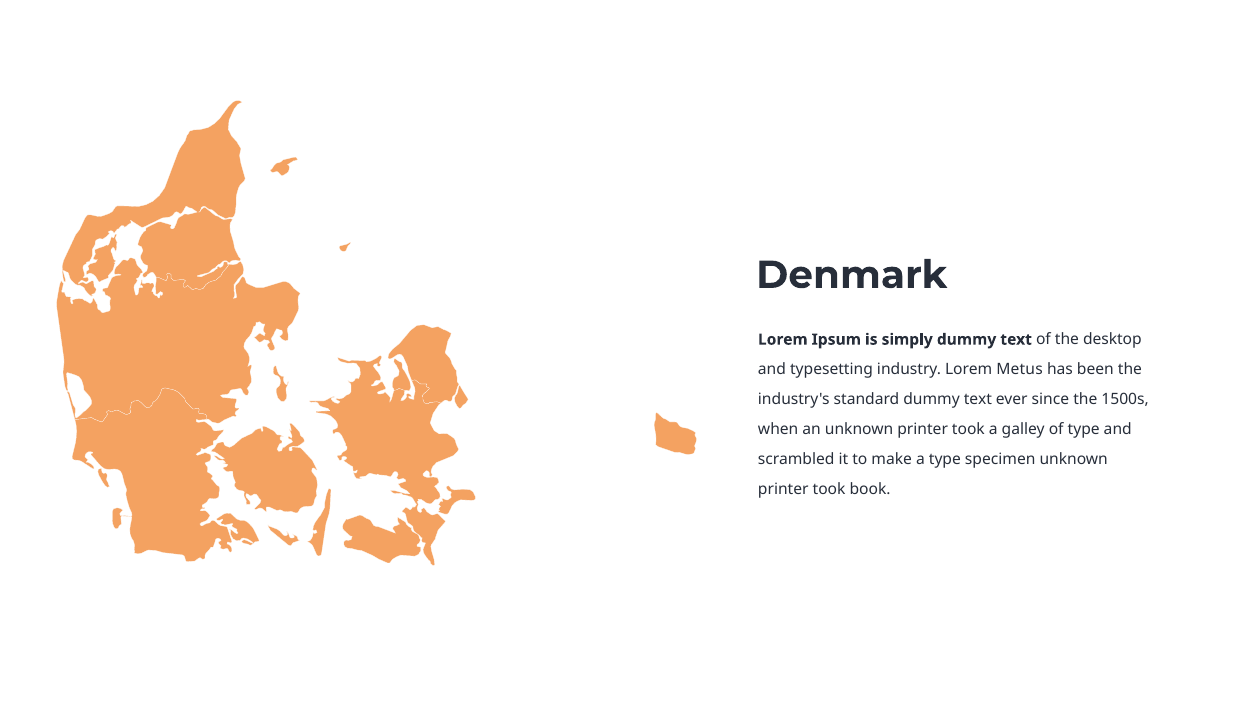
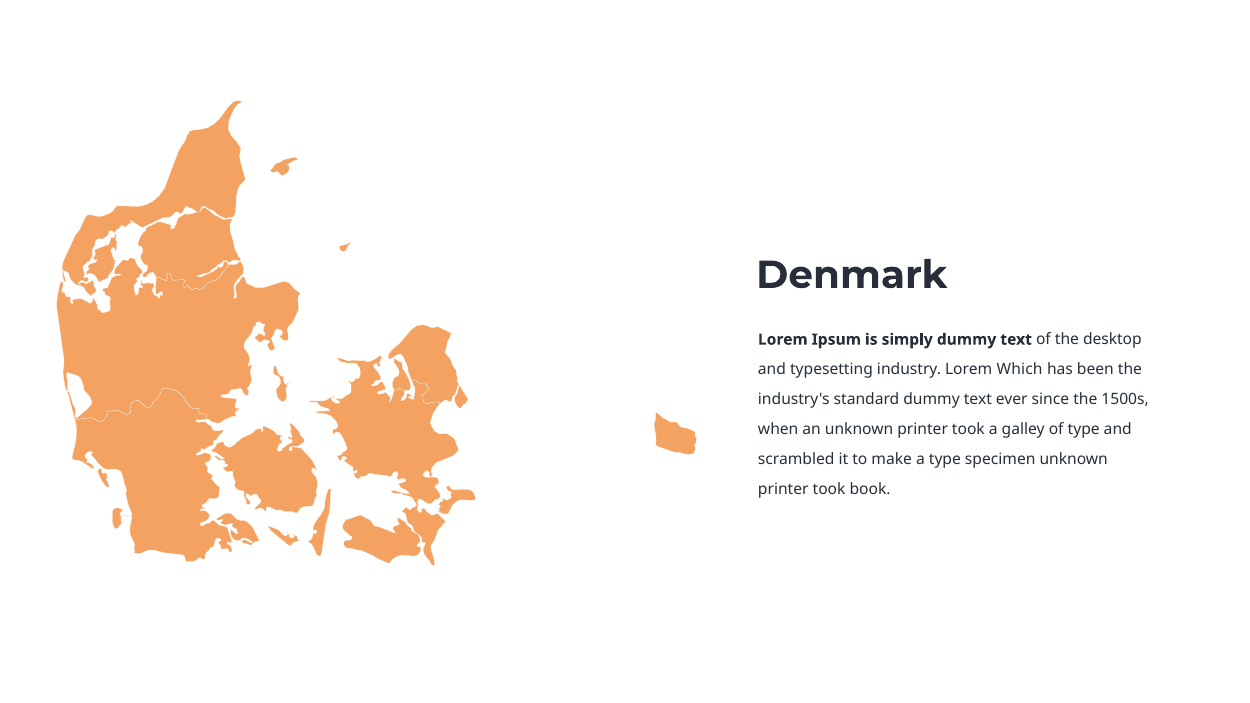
Metus: Metus -> Which (1020, 370)
